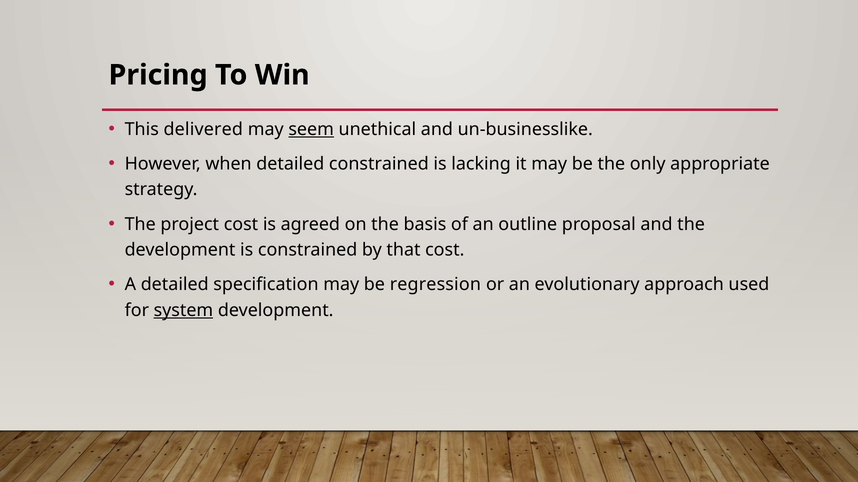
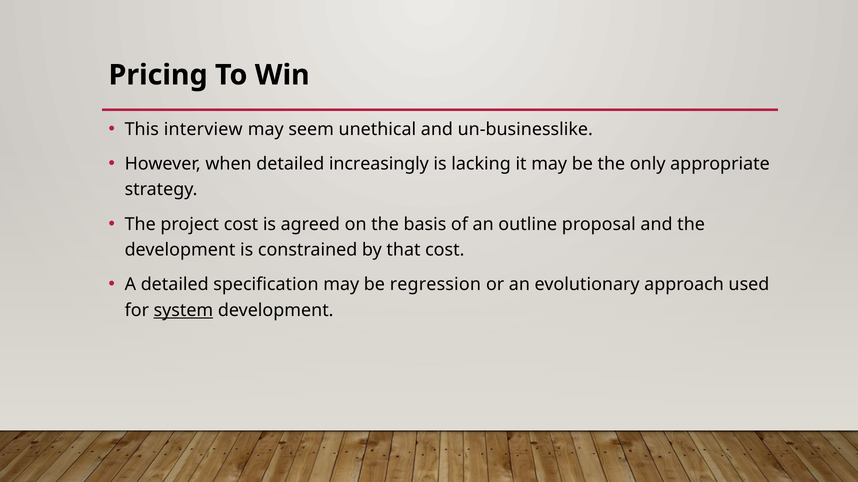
delivered: delivered -> interview (203, 129)
seem underline: present -> none (311, 129)
detailed constrained: constrained -> increasingly (379, 164)
